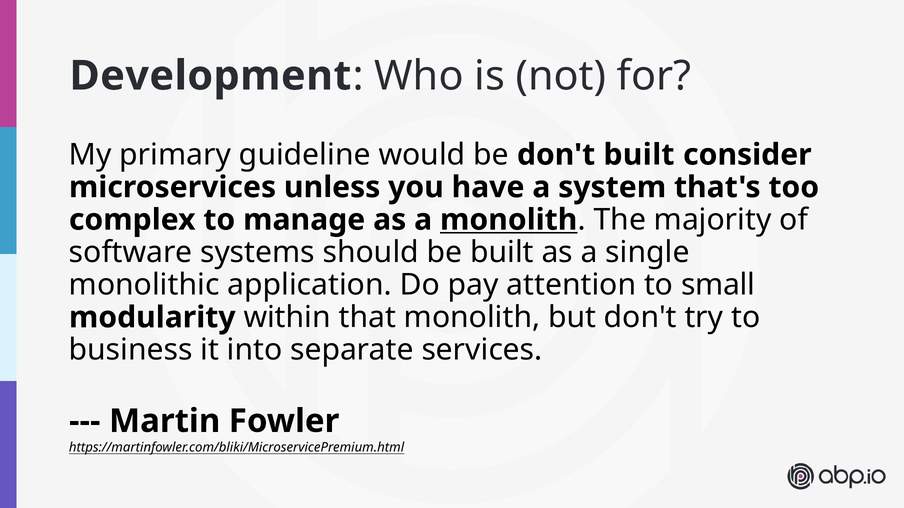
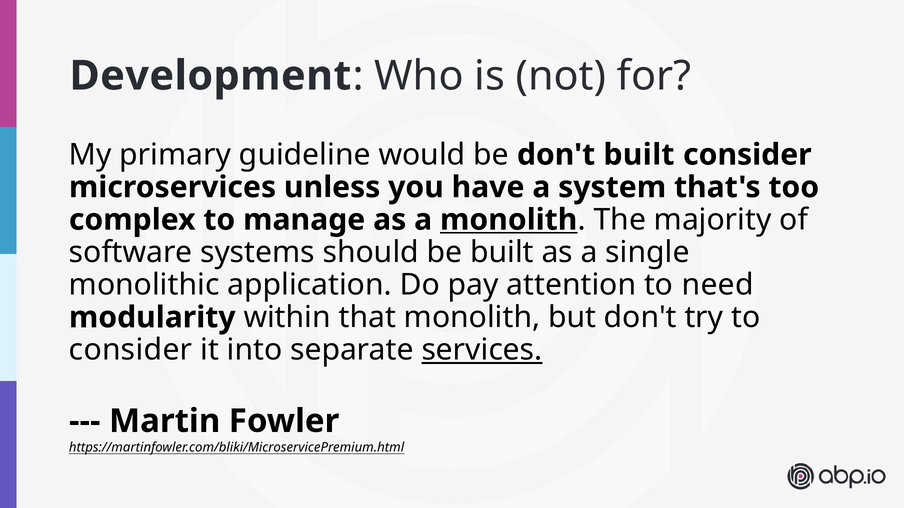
small: small -> need (718, 285)
business: business -> consider (131, 350)
services underline: none -> present (482, 350)
